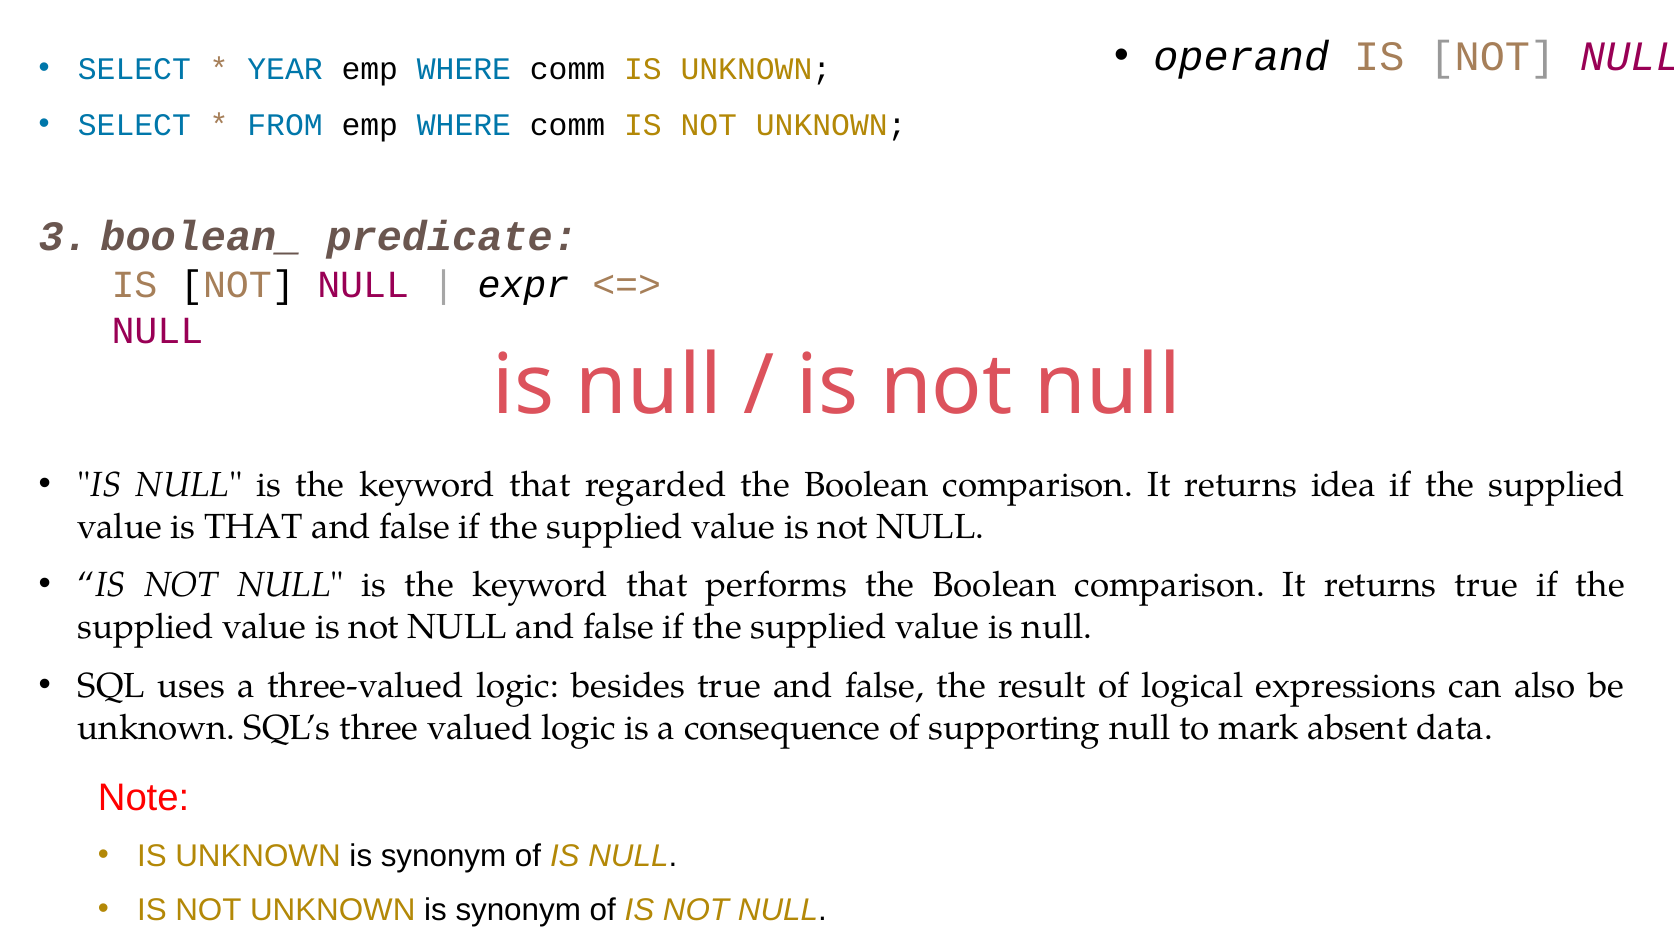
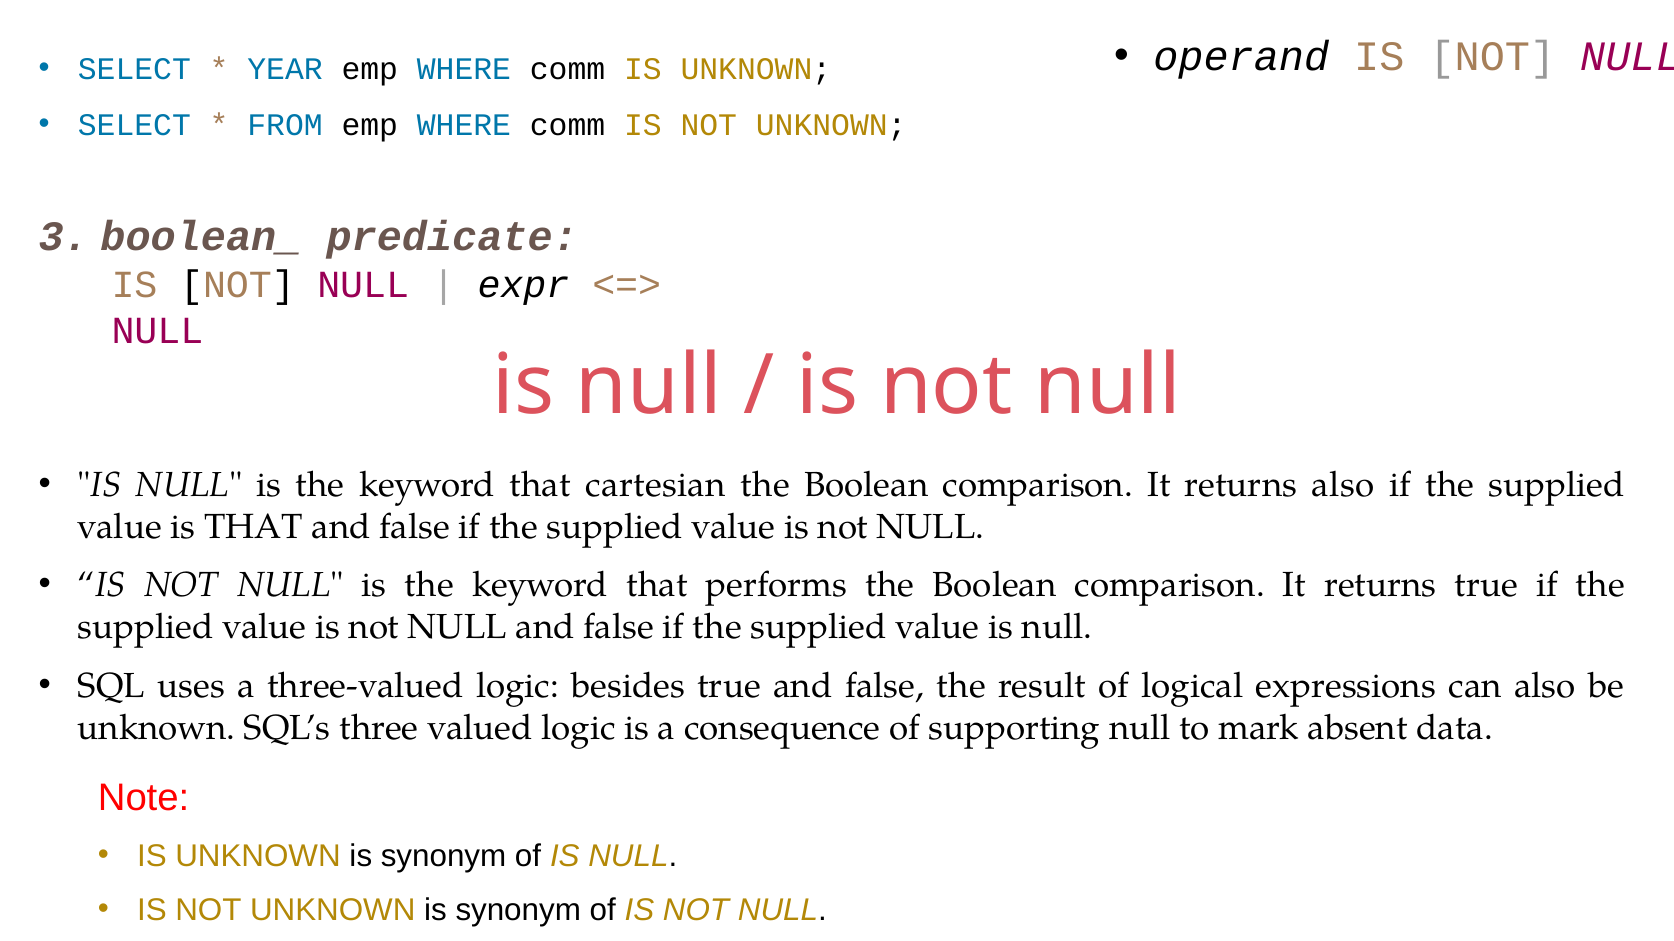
regarded: regarded -> cartesian (656, 485)
returns idea: idea -> also (1343, 485)
